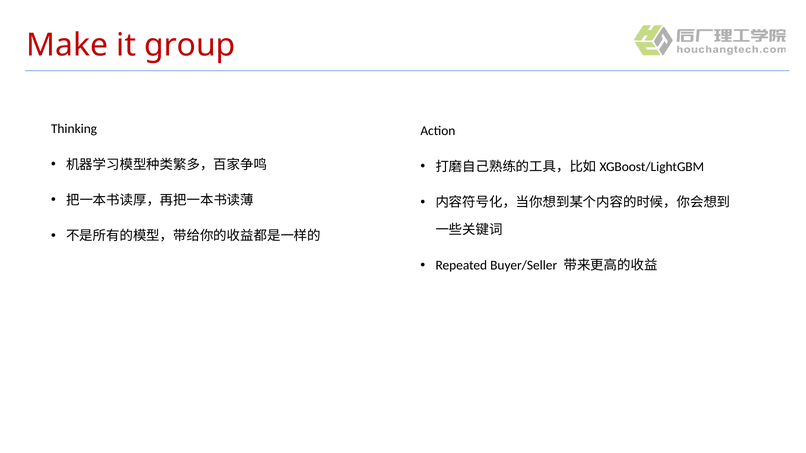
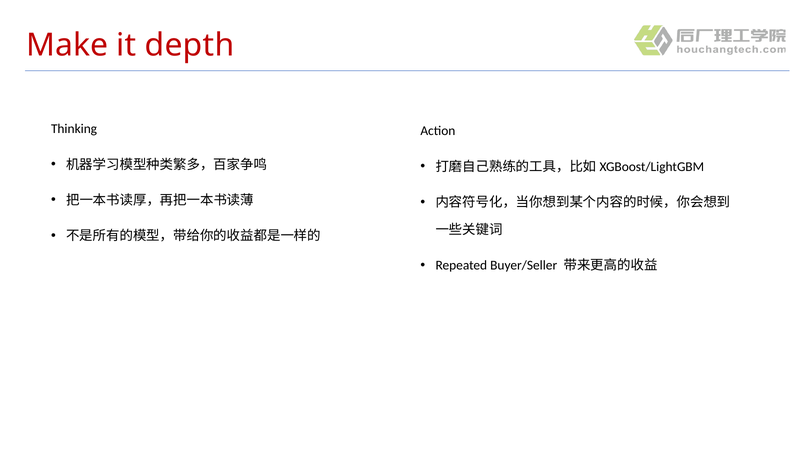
group: group -> depth (190, 45)
